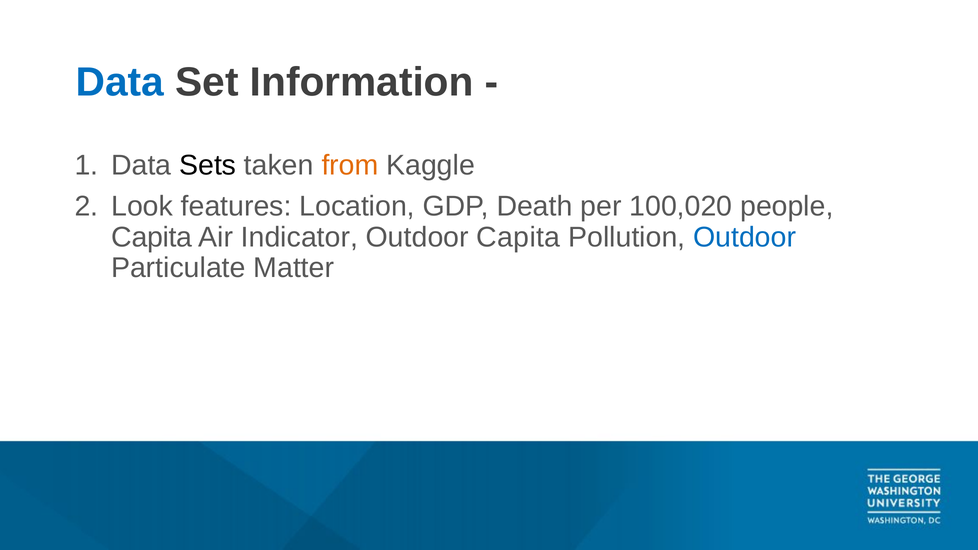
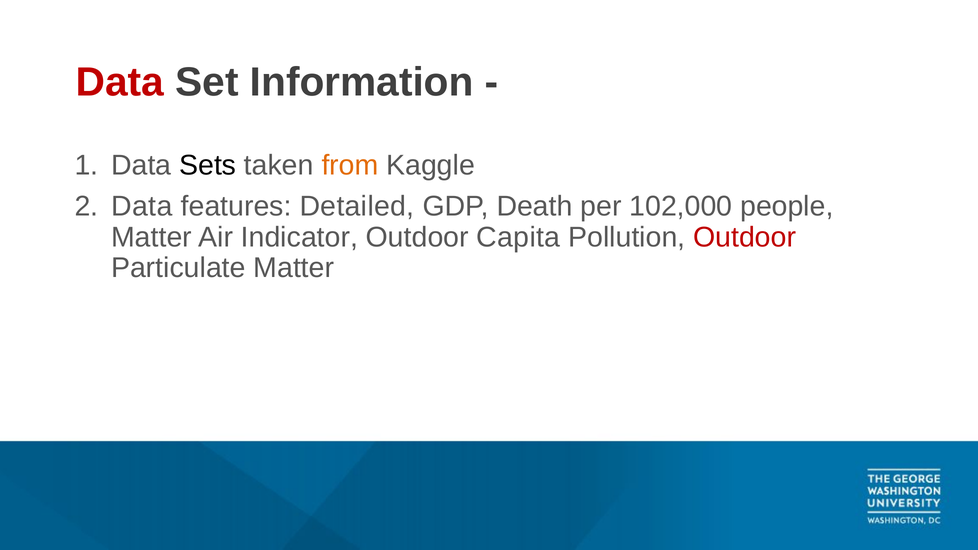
Data colour: blue -> red (120, 82)
Look: Look -> Data (142, 206)
Location: Location -> Detailed (357, 206)
100,020: 100,020 -> 102,000 (681, 206)
Capita: Capita -> Matter (152, 237)
Outdoor colour: blue -> red (745, 237)
